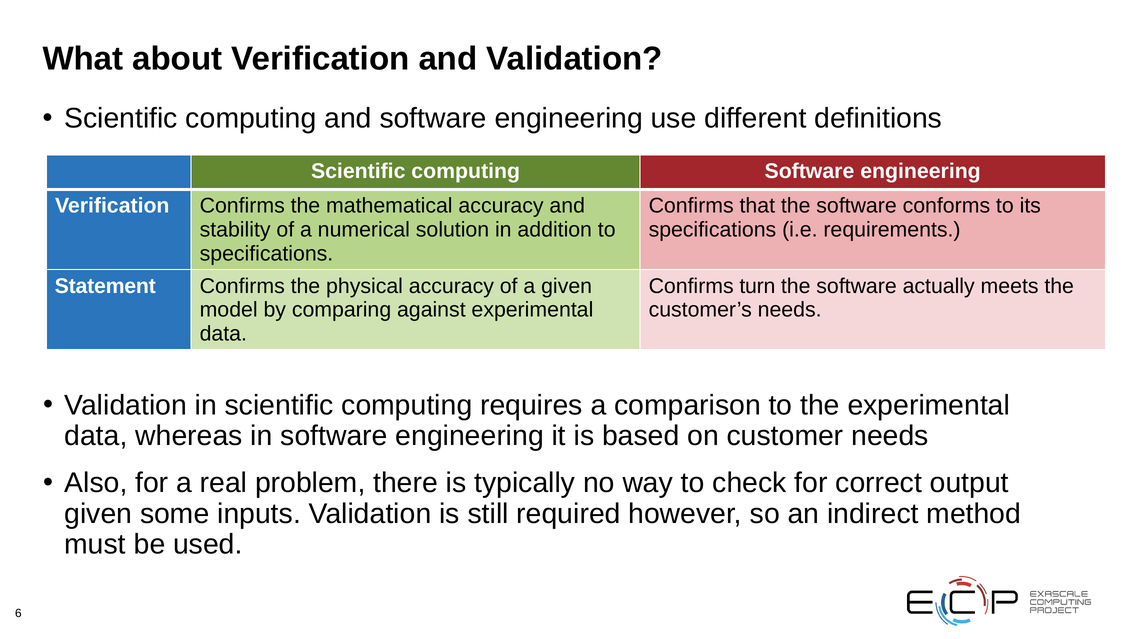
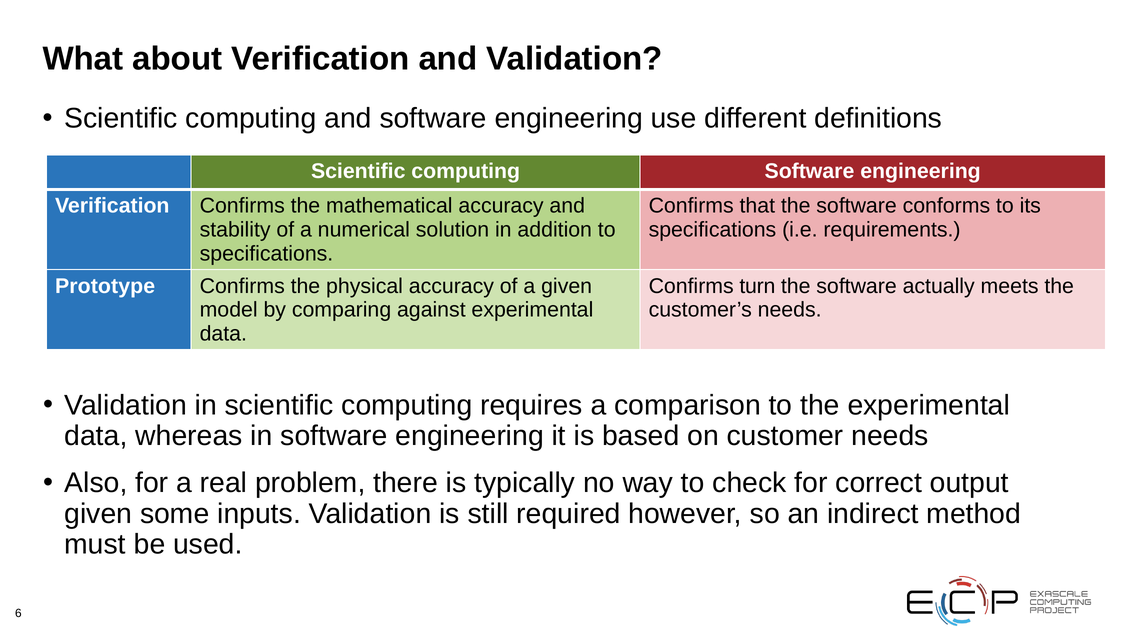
Statement: Statement -> Prototype (105, 286)
